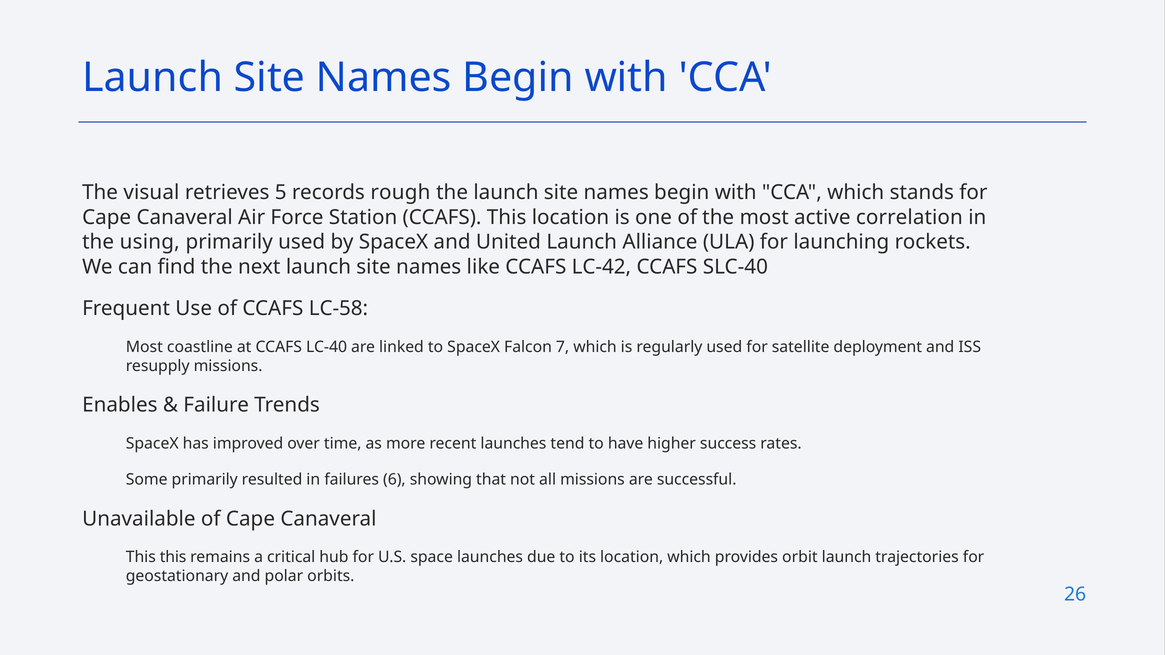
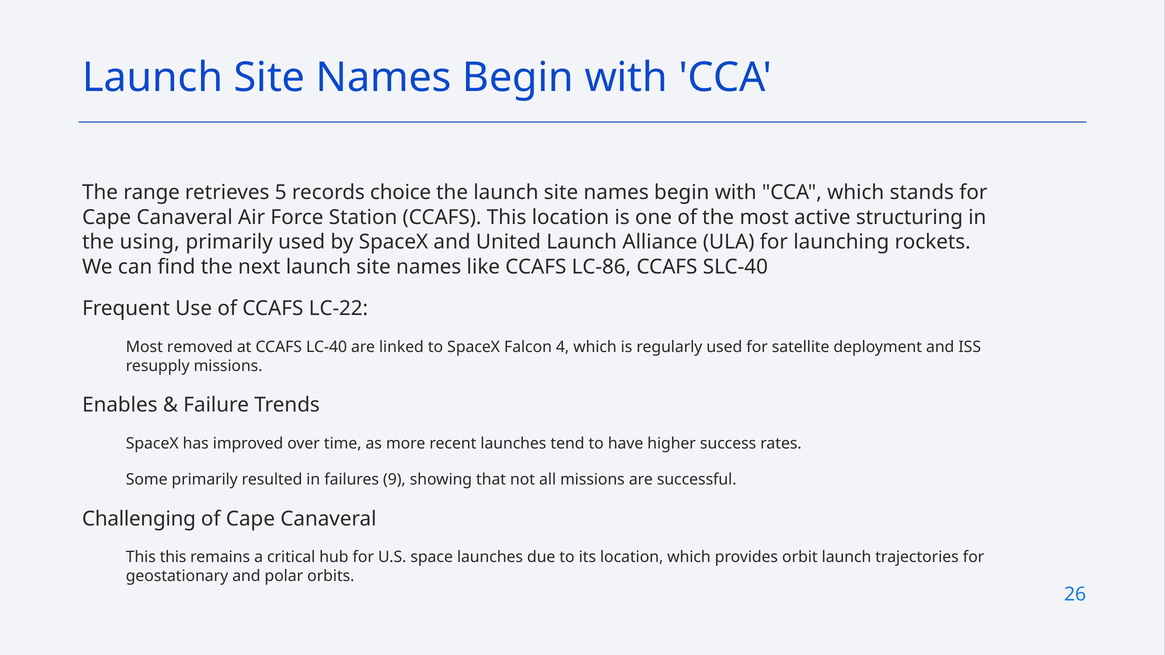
visual: visual -> range (152, 193)
rough: rough -> choice (401, 193)
correlation: correlation -> structuring (909, 217)
LC-42: LC-42 -> LC-86 (601, 267)
LC-58: LC-58 -> LC-22 (338, 309)
coastline: coastline -> removed (200, 347)
7: 7 -> 4 (563, 347)
6: 6 -> 9 (394, 480)
Unavailable: Unavailable -> Challenging (139, 519)
